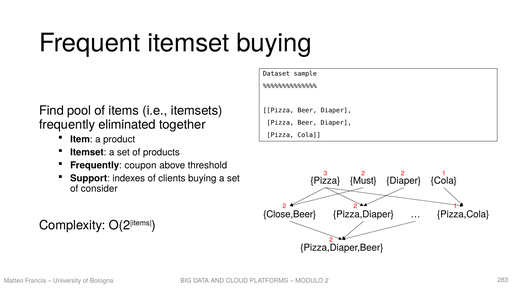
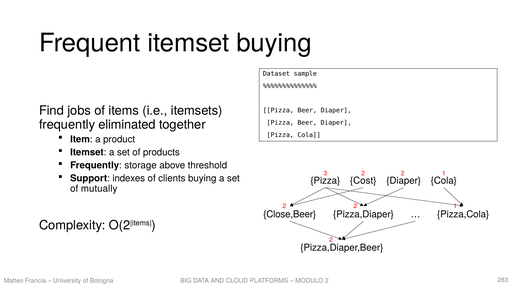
pool: pool -> jobs (79, 111)
coupon: coupon -> storage (141, 165)
Must: Must -> Cost (363, 181)
consider: consider -> mutually (99, 189)
